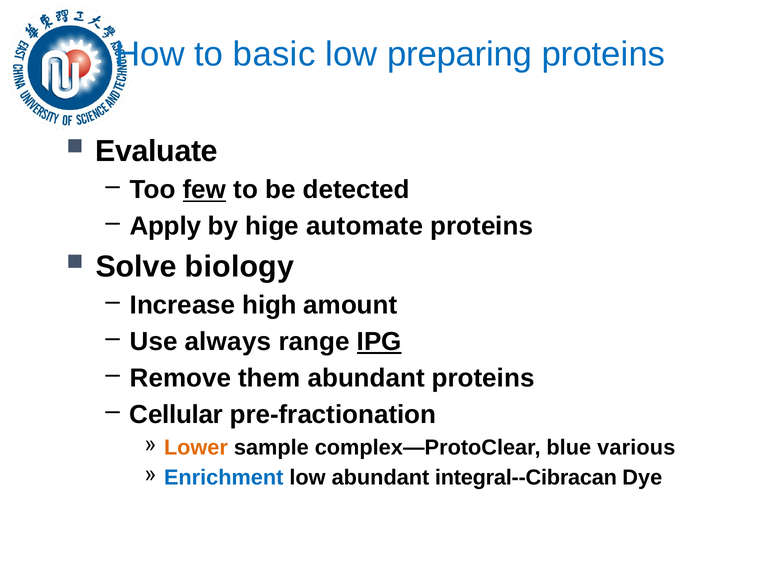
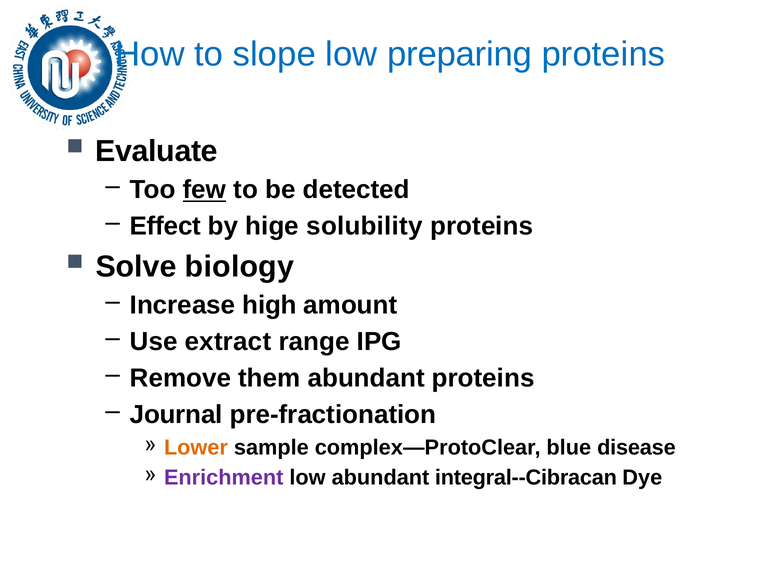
basic: basic -> slope (274, 54)
Apply: Apply -> Effect (165, 226)
automate: automate -> solubility (365, 226)
always: always -> extract (228, 342)
IPG underline: present -> none (379, 342)
Cellular: Cellular -> Journal (176, 415)
various: various -> disease (636, 447)
Enrichment colour: blue -> purple (224, 478)
